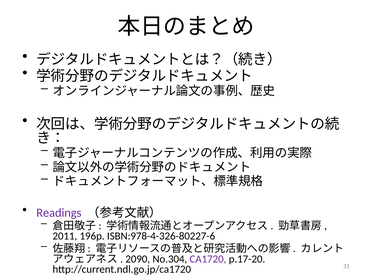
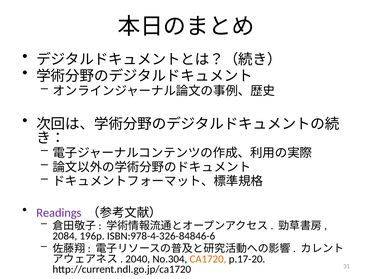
2011: 2011 -> 2084 (65, 236)
ISBN:978-4-326-80227-6: ISBN:978-4-326-80227-6 -> ISBN:978-4-326-84846-6 (161, 236)
2090: 2090 -> 2040 (138, 259)
CA1720 colour: purple -> orange (208, 259)
